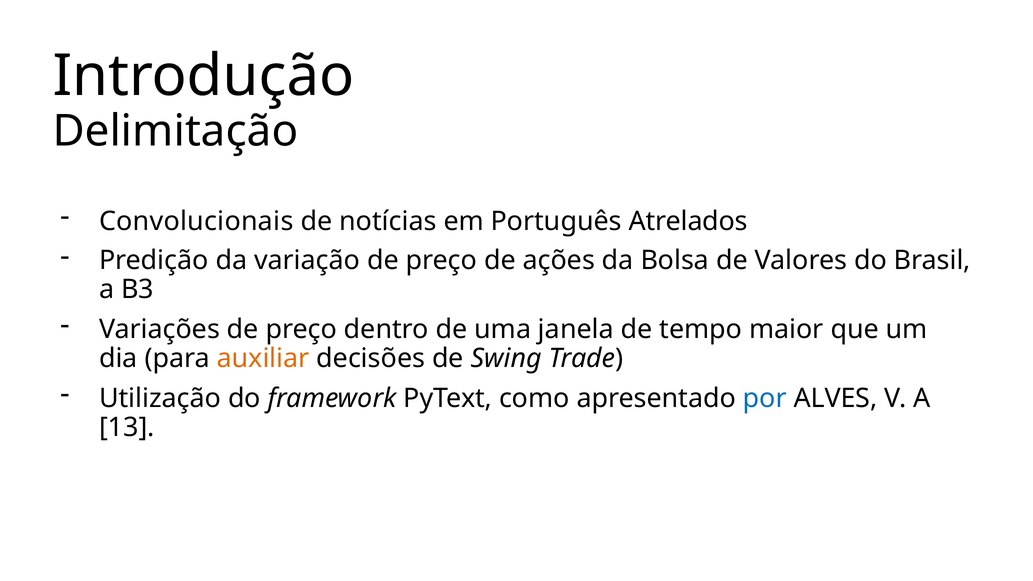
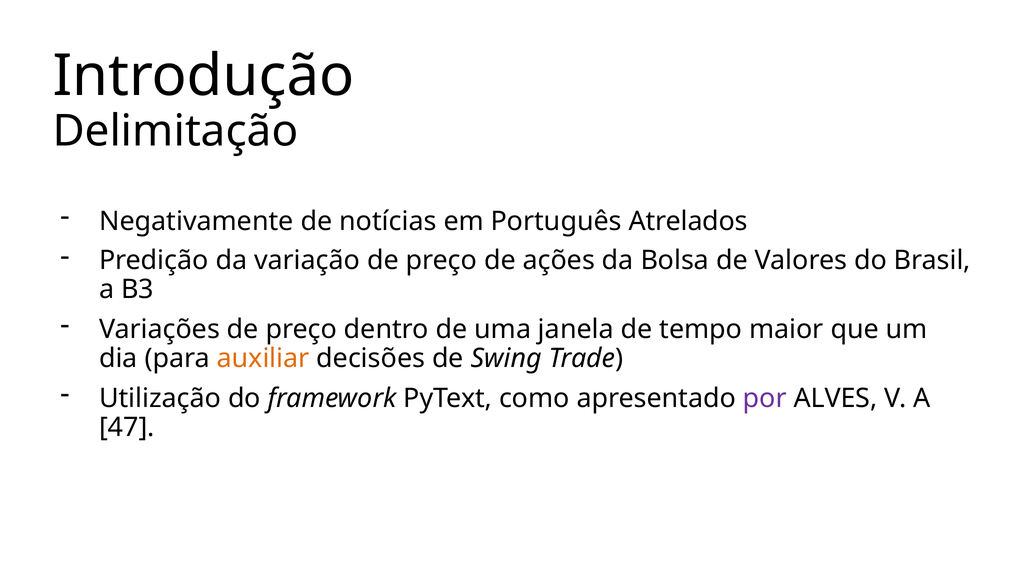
Convolucionais: Convolucionais -> Negativamente (196, 221)
por colour: blue -> purple (765, 398)
13: 13 -> 47 (127, 427)
